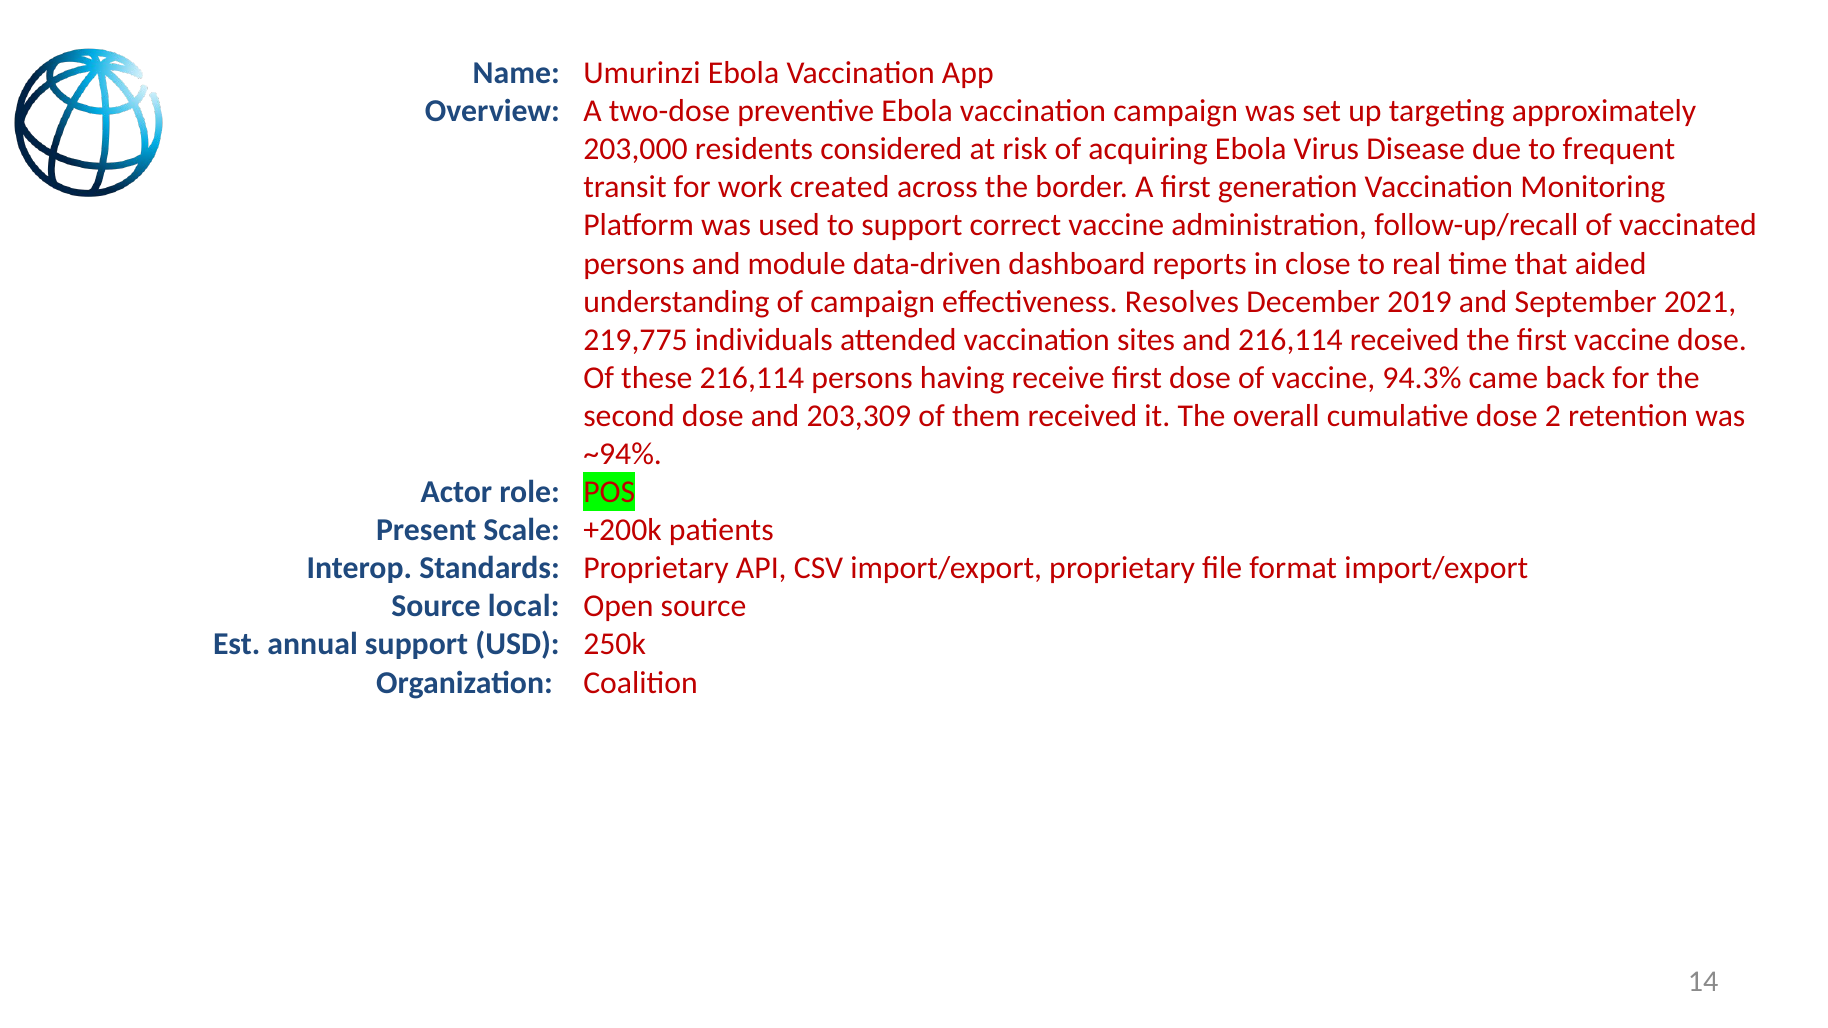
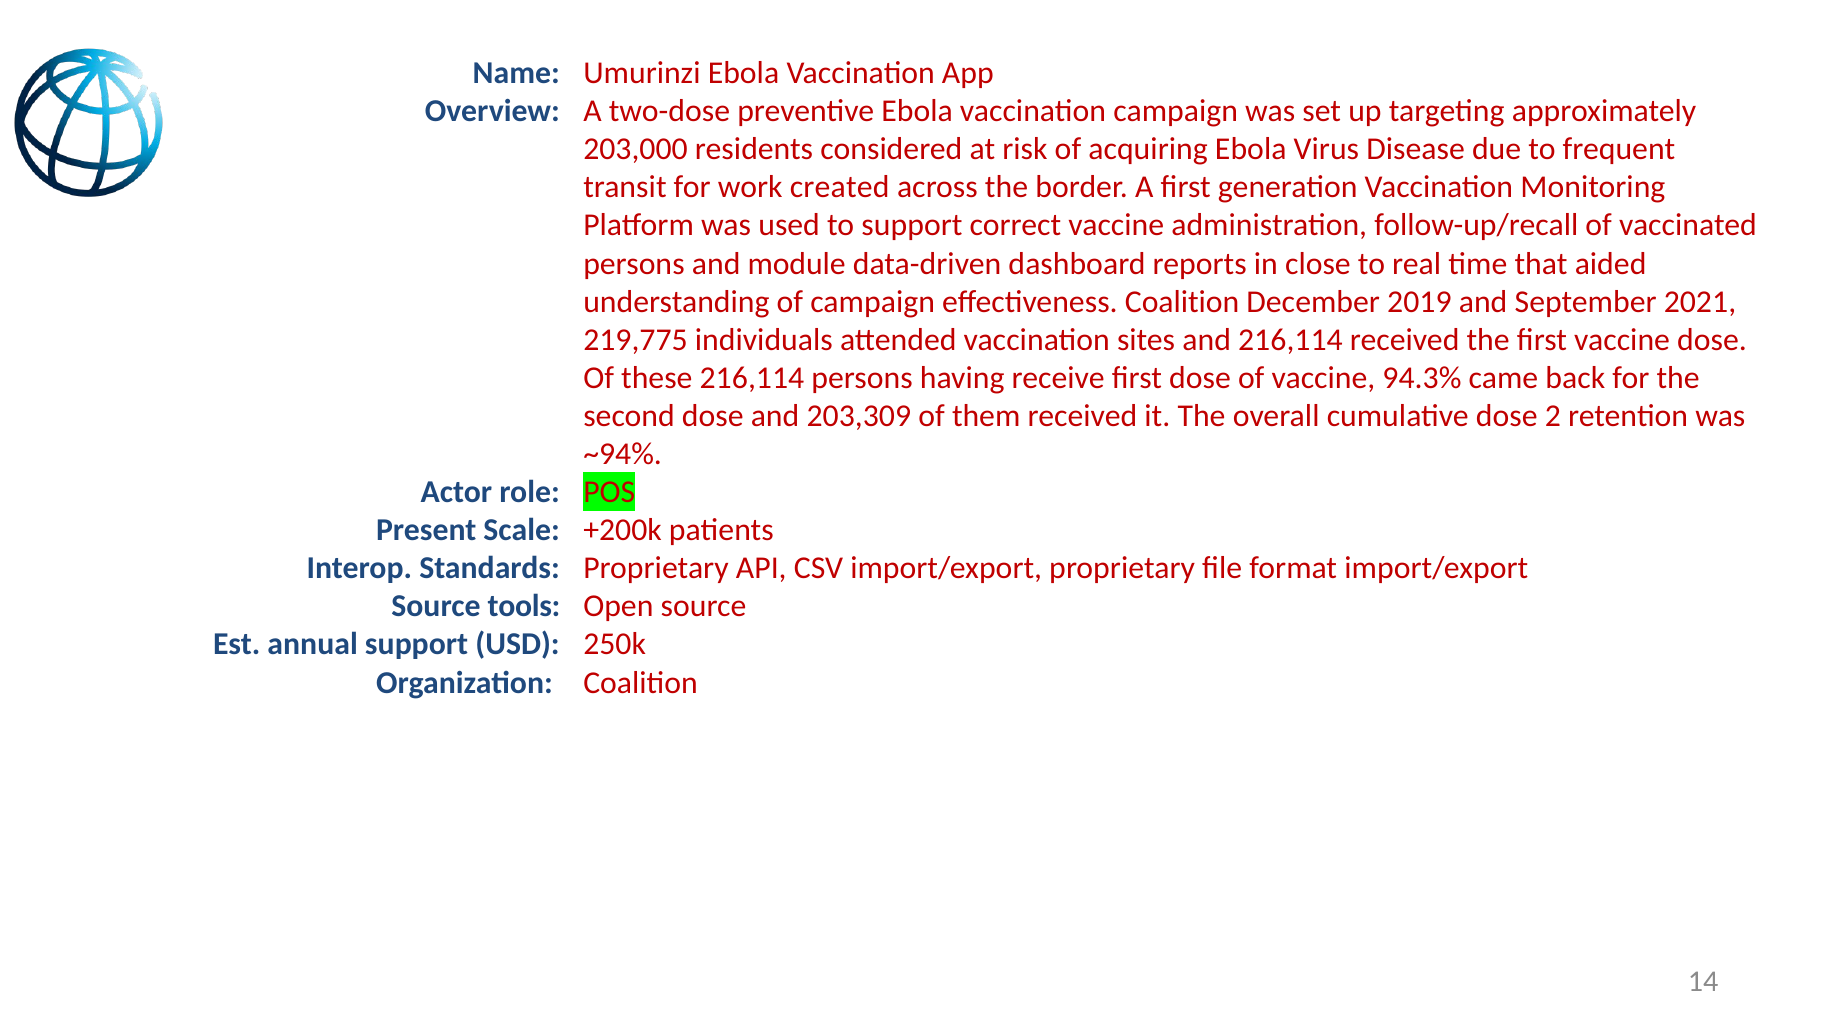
effectiveness Resolves: Resolves -> Coalition (1182, 302)
local: local -> tools (524, 607)
